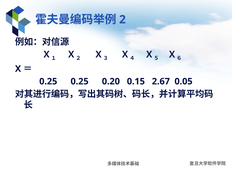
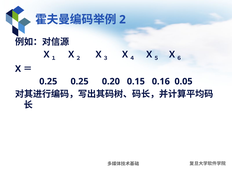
2.67: 2.67 -> 0.16 (161, 81)
